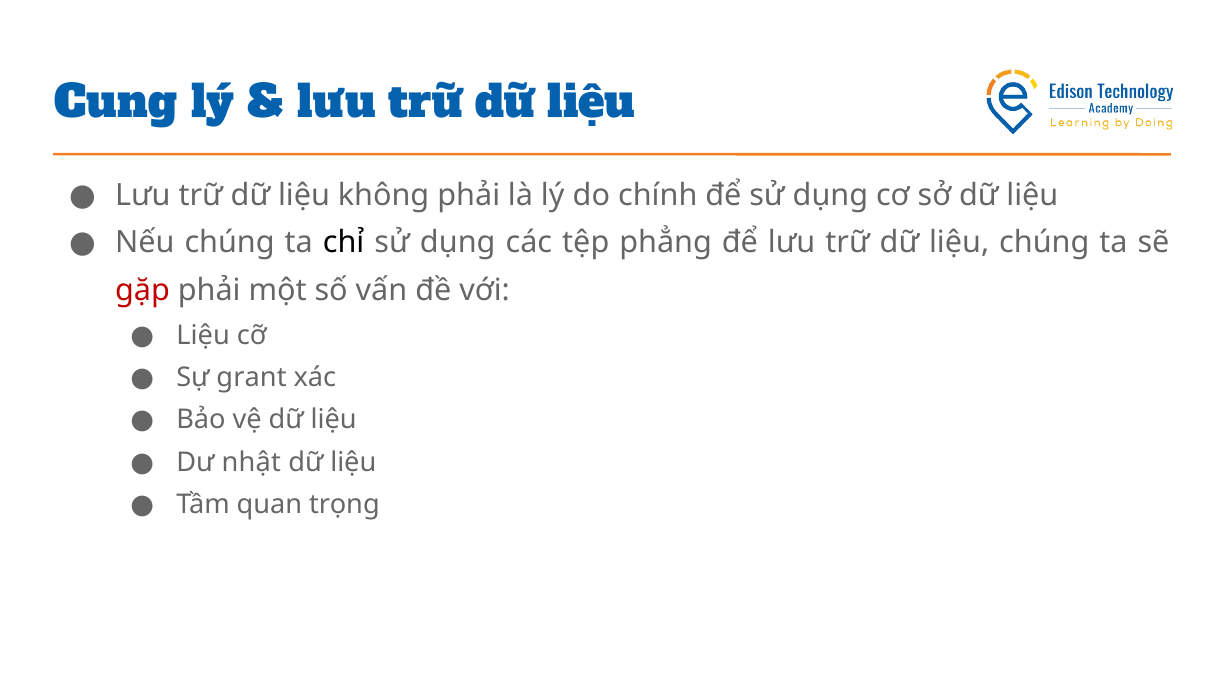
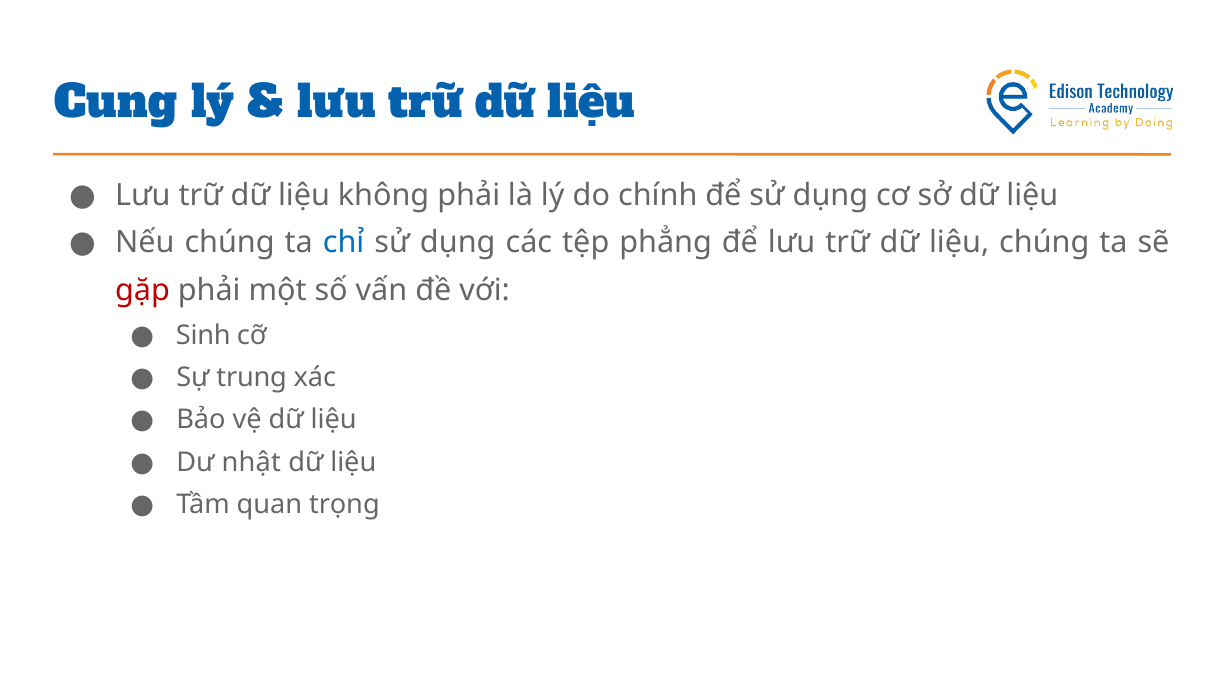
chỉ colour: black -> blue (344, 243)
Liệu: Liệu -> Sinh (203, 336)
grant: grant -> trung (252, 378)
